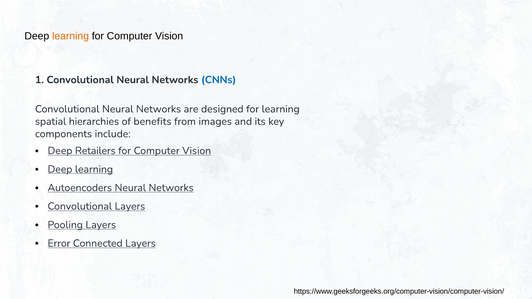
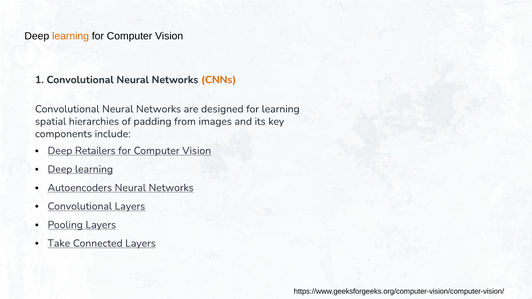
CNNs colour: blue -> orange (219, 80)
benefits: benefits -> padding (153, 122)
Error: Error -> Take (59, 243)
